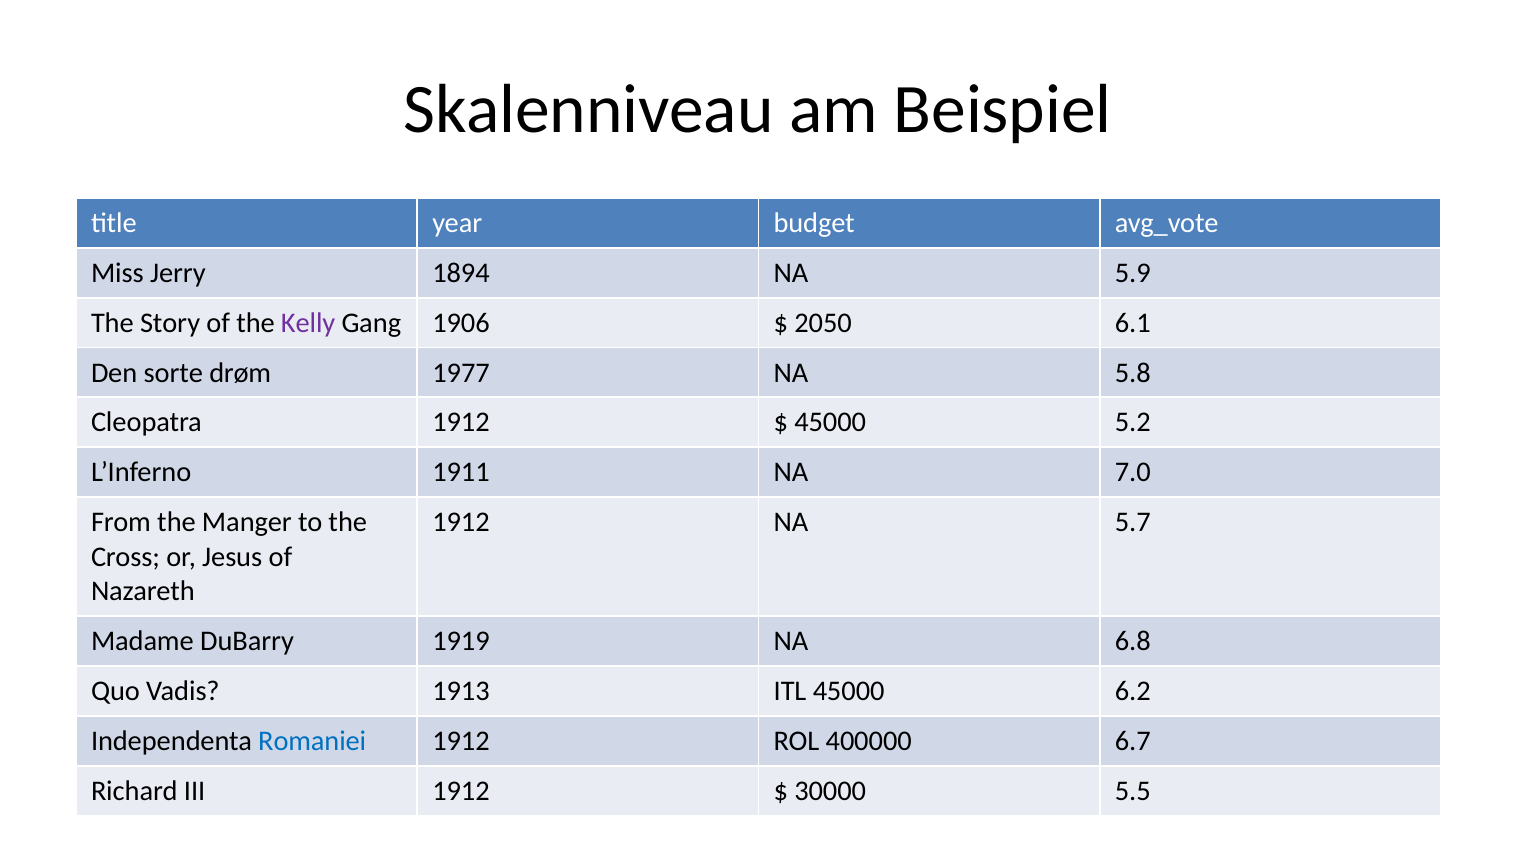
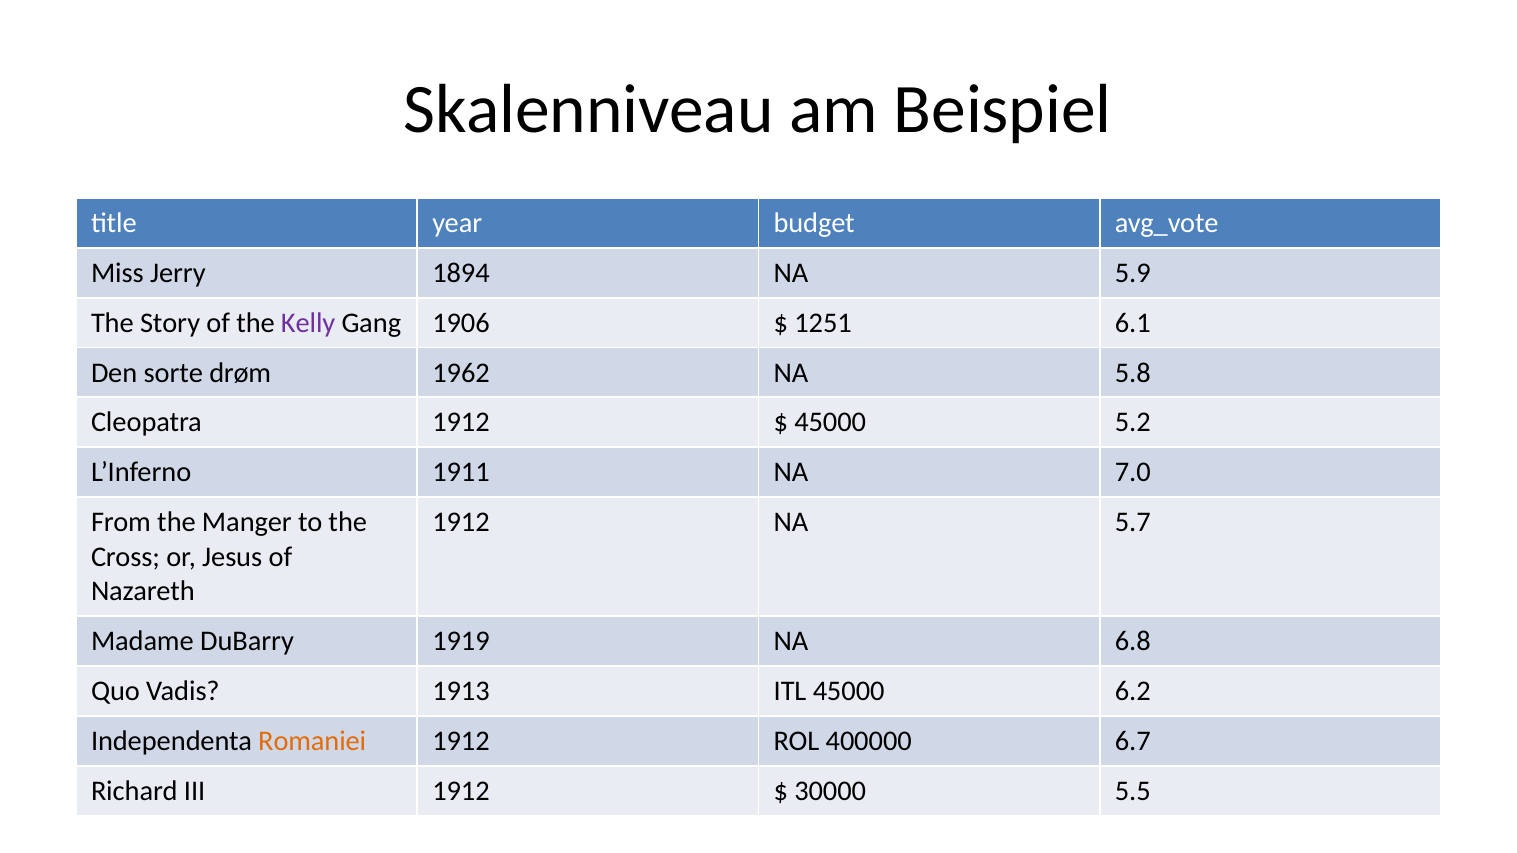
2050: 2050 -> 1251 (823, 323)
1977: 1977 -> 1962 (461, 373)
Romaniei colour: blue -> orange (312, 741)
